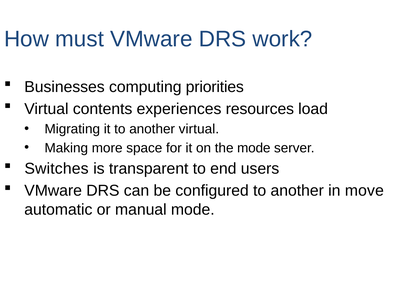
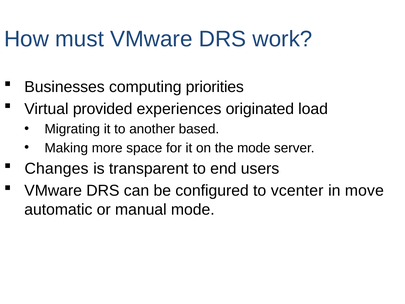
contents: contents -> provided (103, 109)
resources: resources -> originated (260, 109)
another virtual: virtual -> based (199, 129)
Switches: Switches -> Changes (57, 169)
configured to another: another -> vcenter (297, 191)
